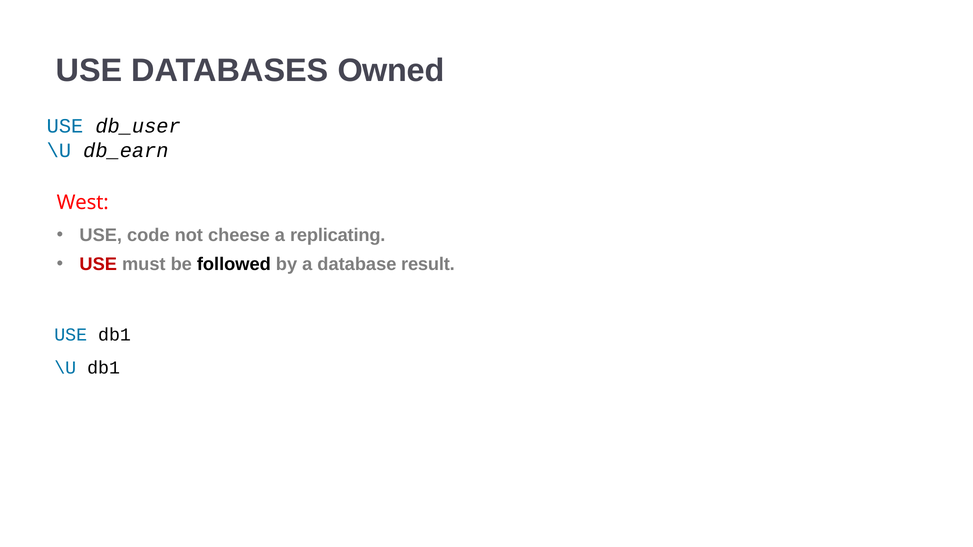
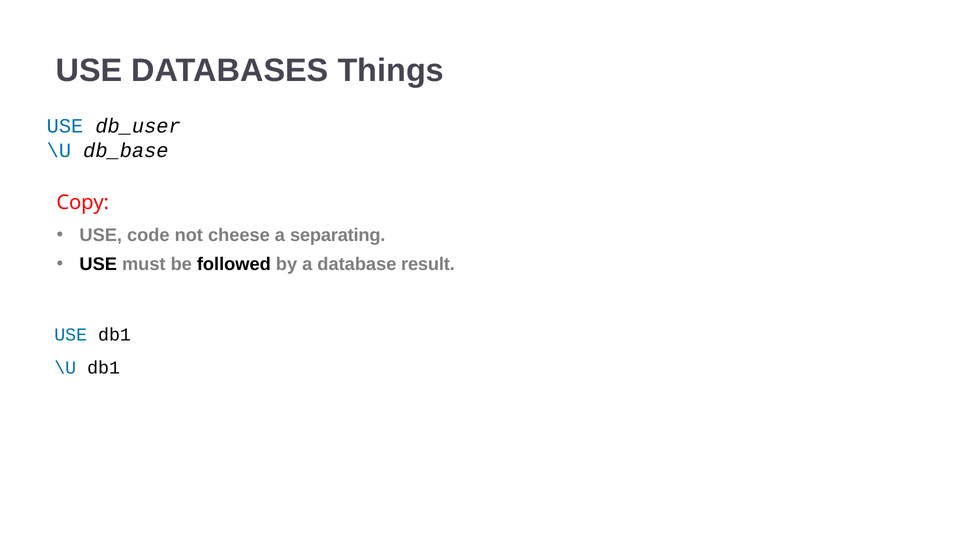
Owned: Owned -> Things (391, 70)
db_earn: db_earn -> db_base (126, 150)
West: West -> Copy (83, 203)
replicating: replicating -> separating (338, 235)
USE colour: red -> black (98, 264)
